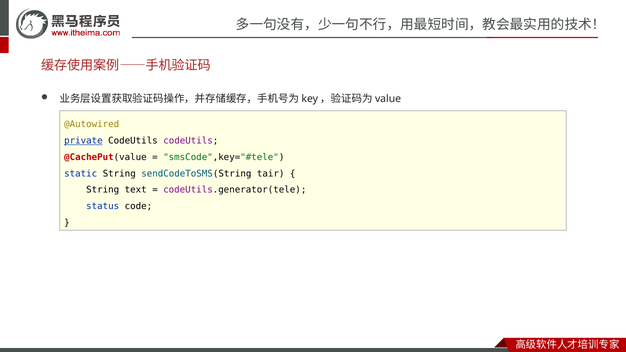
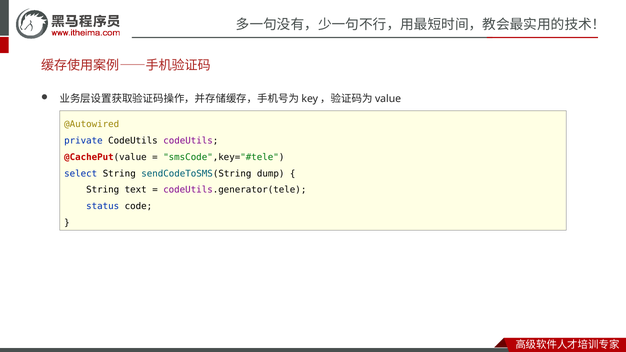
private underline: present -> none (83, 141)
static: static -> select (81, 174)
tair: tair -> dump (271, 174)
